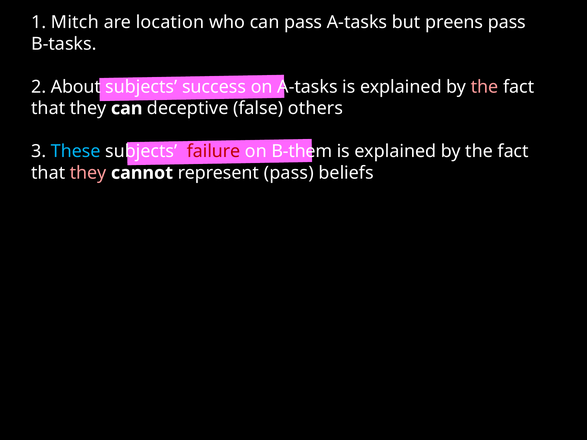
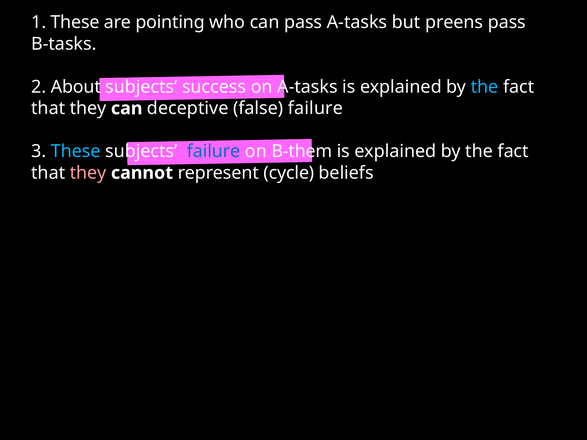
1 Mitch: Mitch -> These (75, 22)
location: location -> pointing (170, 22)
the colour: pink -> light blue (485, 87)
false others: others -> failure (315, 108)
failure colour: red -> blue (214, 151)
represent pass: pass -> cycle (289, 173)
